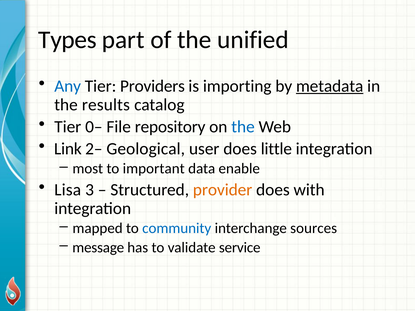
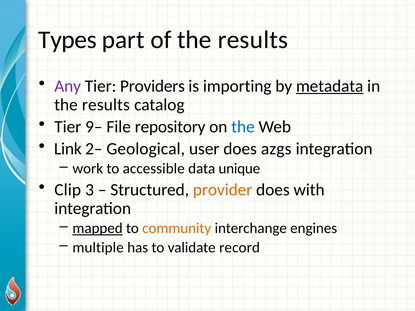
of the unified: unified -> results (253, 40)
Any colour: blue -> purple (68, 86)
0–: 0– -> 9– (94, 127)
little: little -> azgs (276, 149)
most: most -> work (88, 169)
important: important -> accessible (154, 169)
enable: enable -> unique (239, 169)
Lisa: Lisa -> Clip (68, 190)
mapped underline: none -> present (98, 229)
community colour: blue -> orange (177, 229)
sources: sources -> engines (314, 229)
message: message -> multiple (98, 248)
service: service -> record (240, 248)
